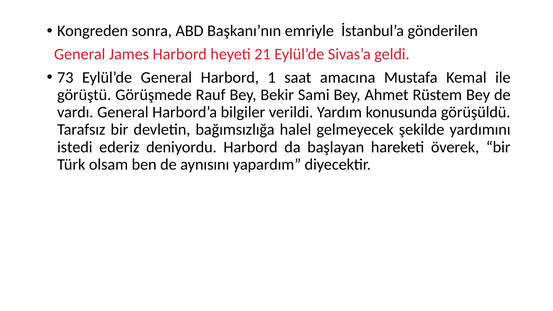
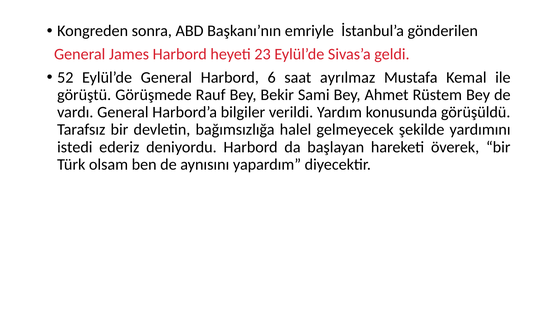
21: 21 -> 23 (263, 54)
73: 73 -> 52 (65, 77)
1: 1 -> 6 (272, 77)
amacına: amacına -> ayrılmaz (348, 77)
